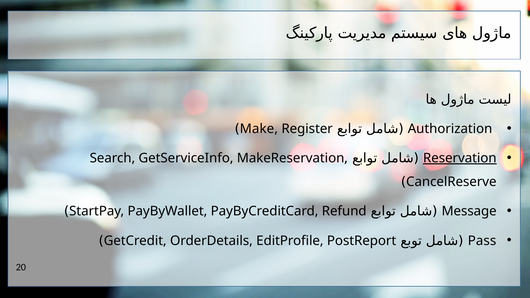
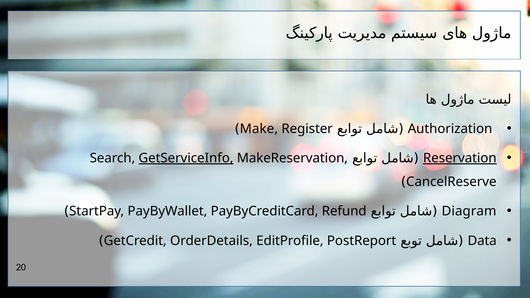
GetServiceInfo underline: none -> present (186, 158)
Message: Message -> Diagram (469, 211)
Pass: Pass -> Data (482, 241)
